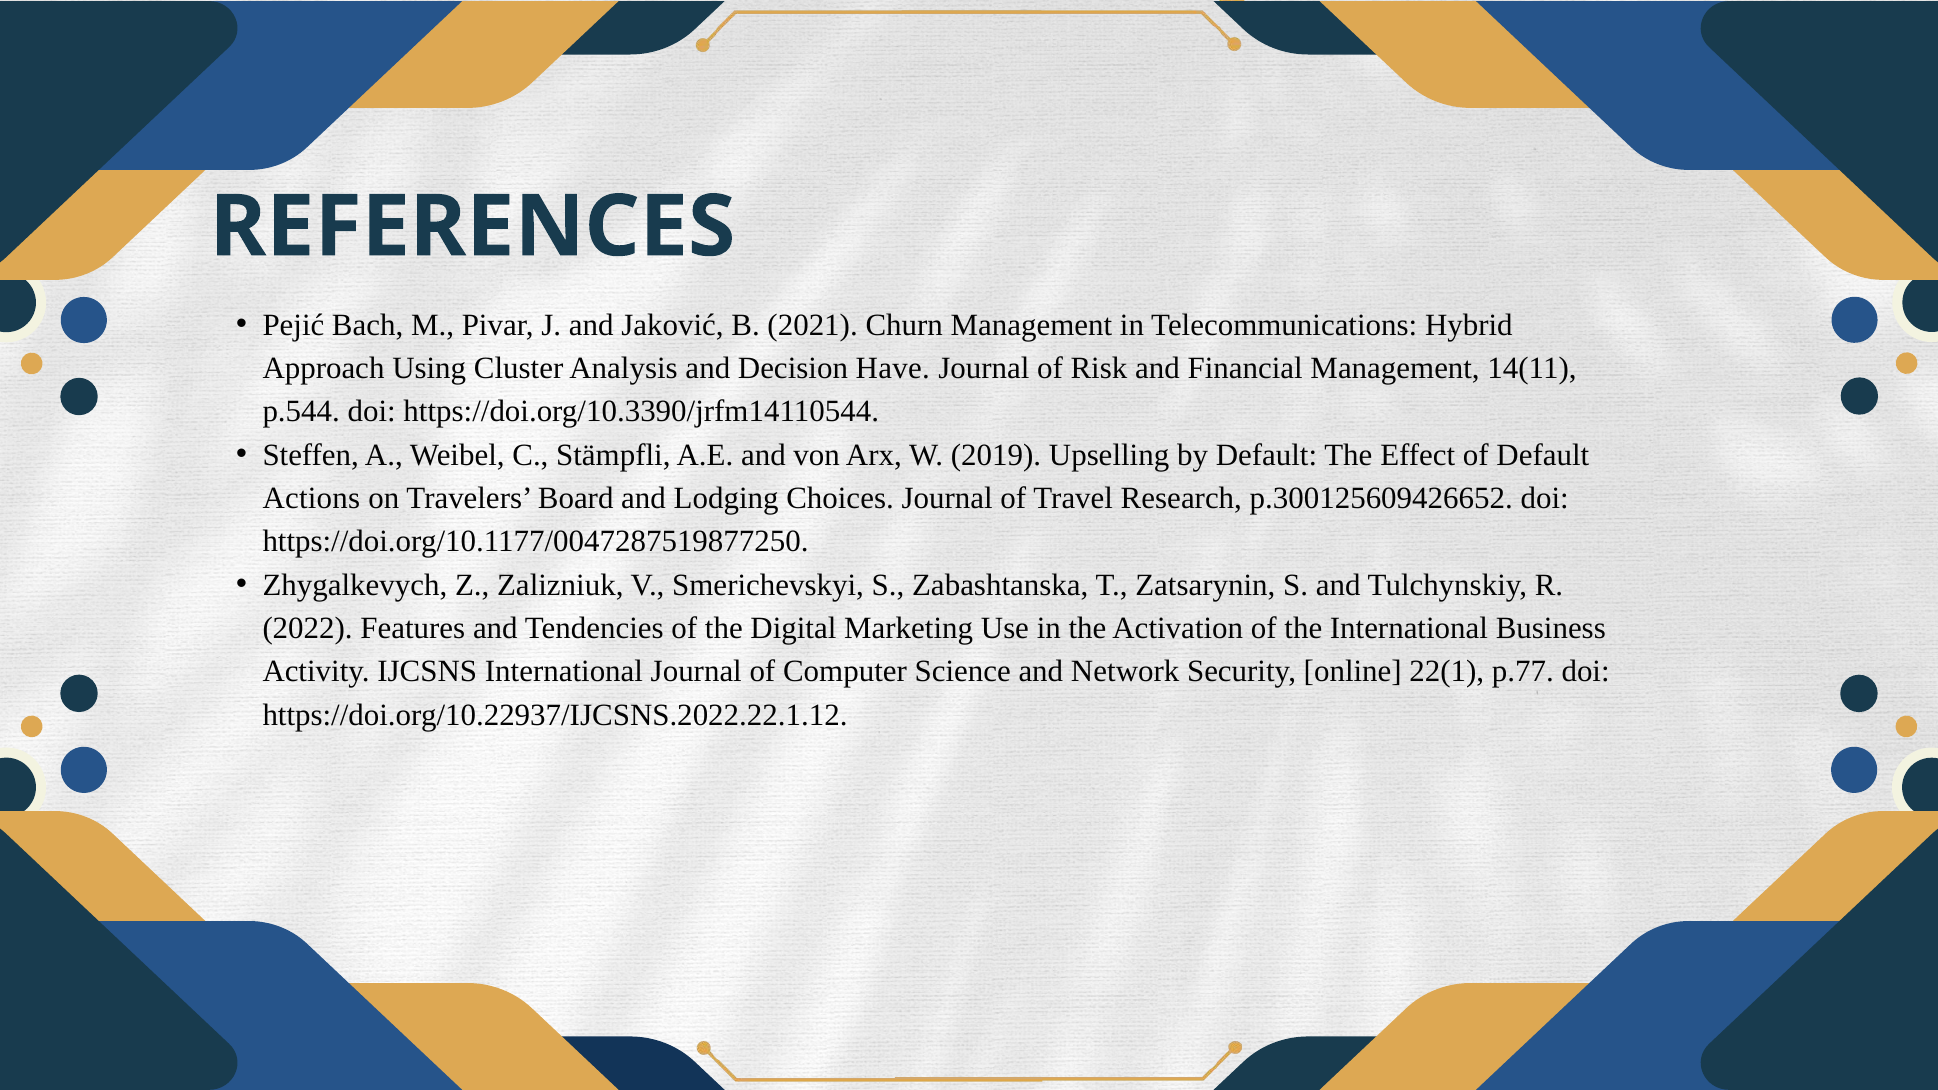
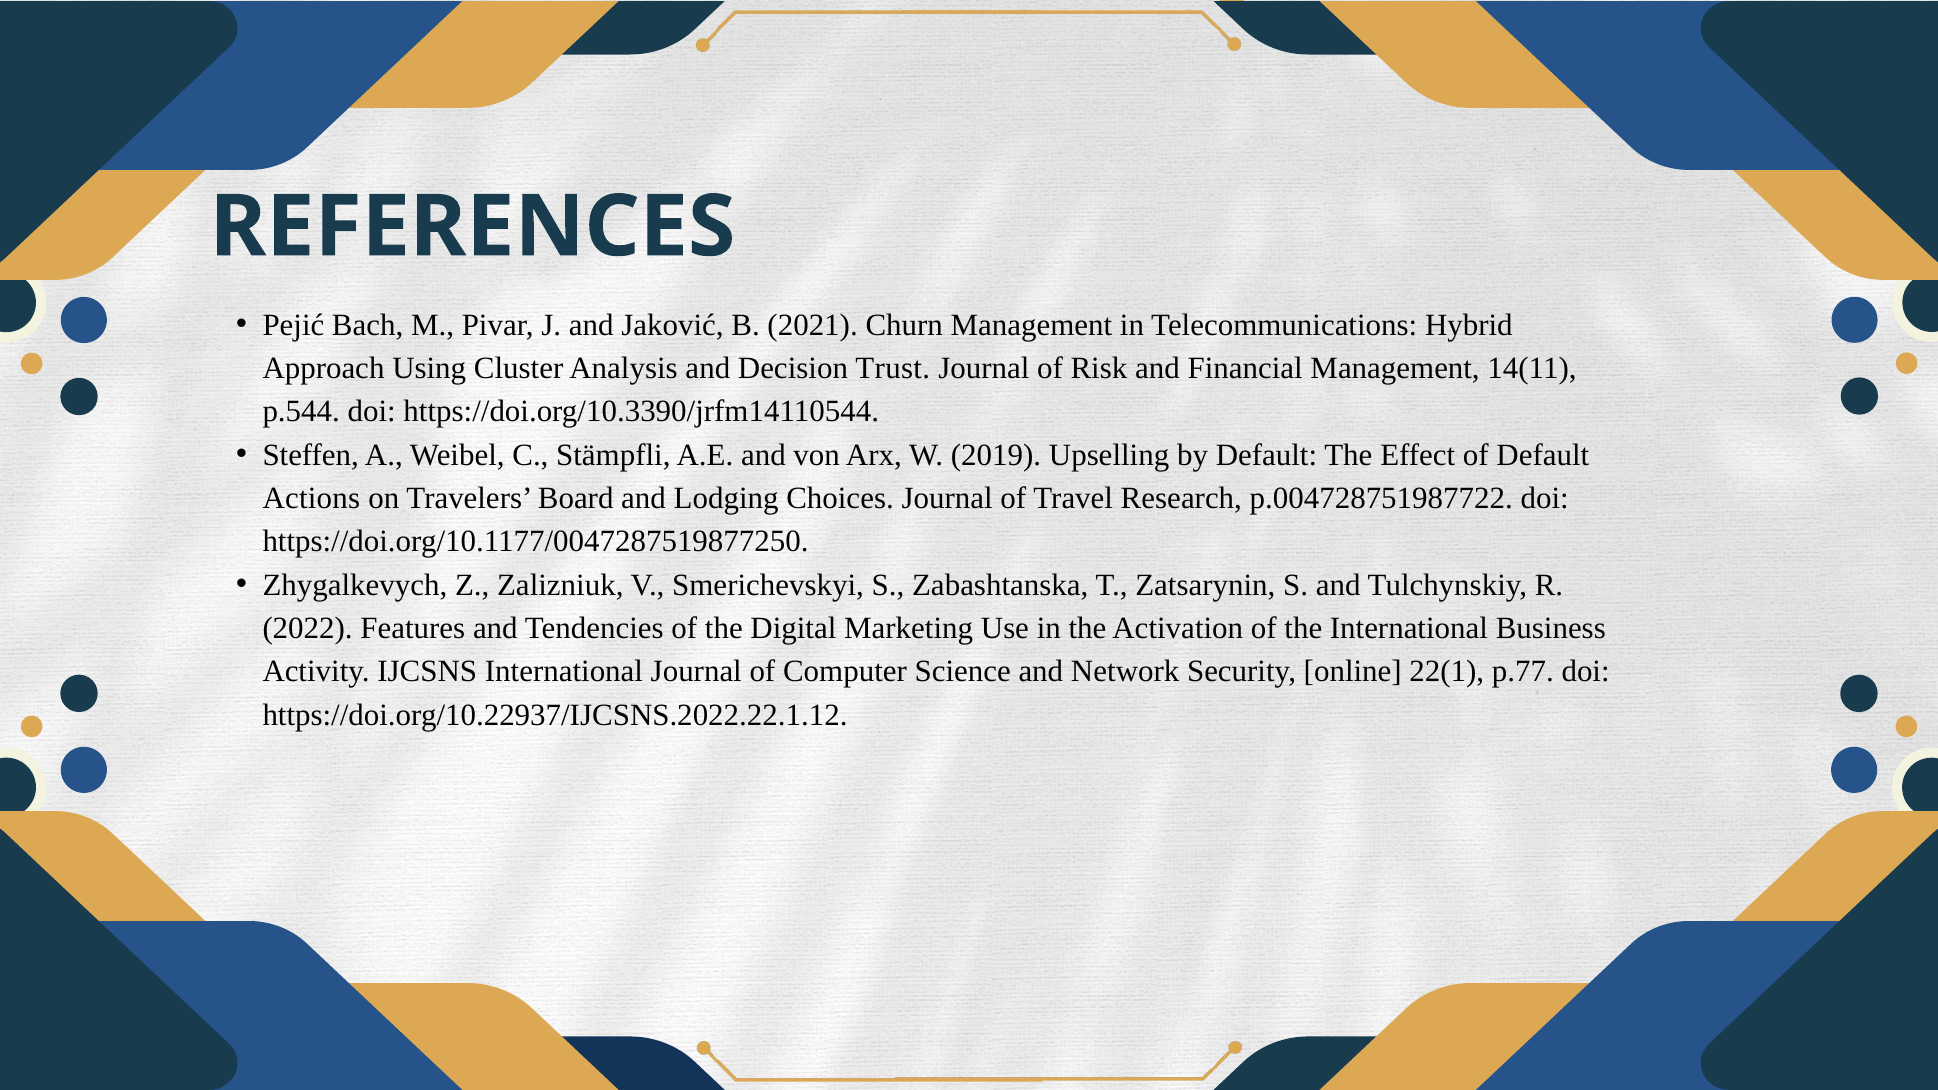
Have: Have -> Trust (893, 368)
p.300125609426652: p.300125609426652 -> p.004728751987722 (1381, 498)
